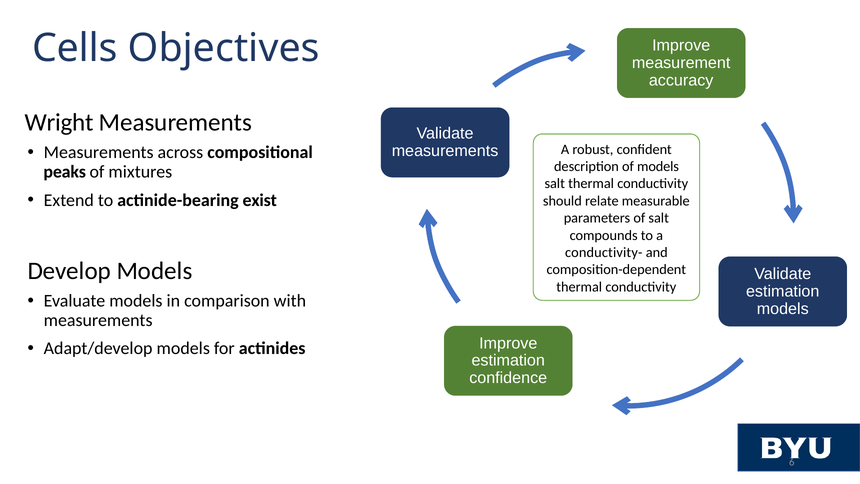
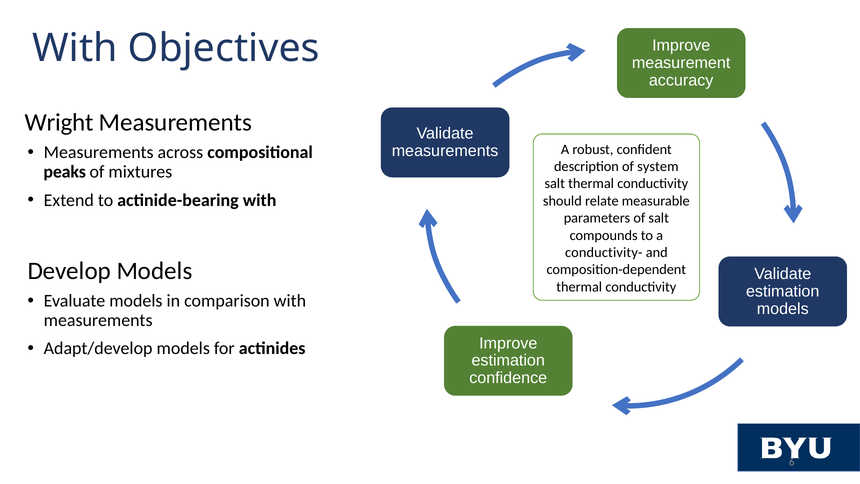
Cells: Cells -> With (75, 48)
of models: models -> system (658, 166)
actinide-bearing exist: exist -> with (260, 200)
